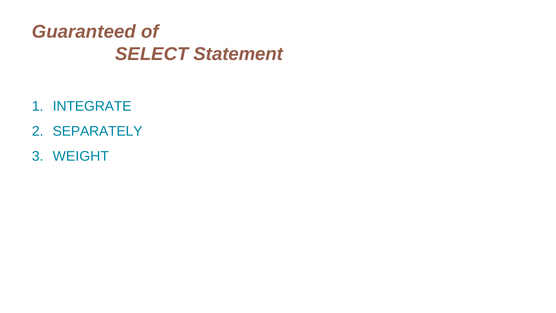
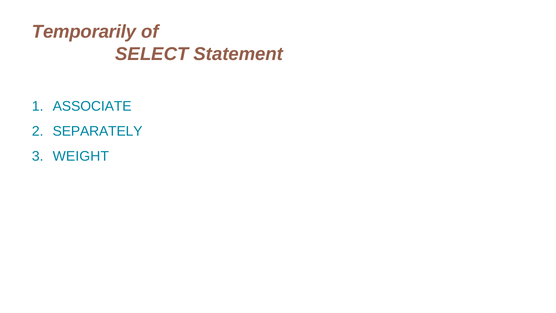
Guaranteed: Guaranteed -> Temporarily (84, 32)
INTEGRATE: INTEGRATE -> ASSOCIATE (92, 106)
